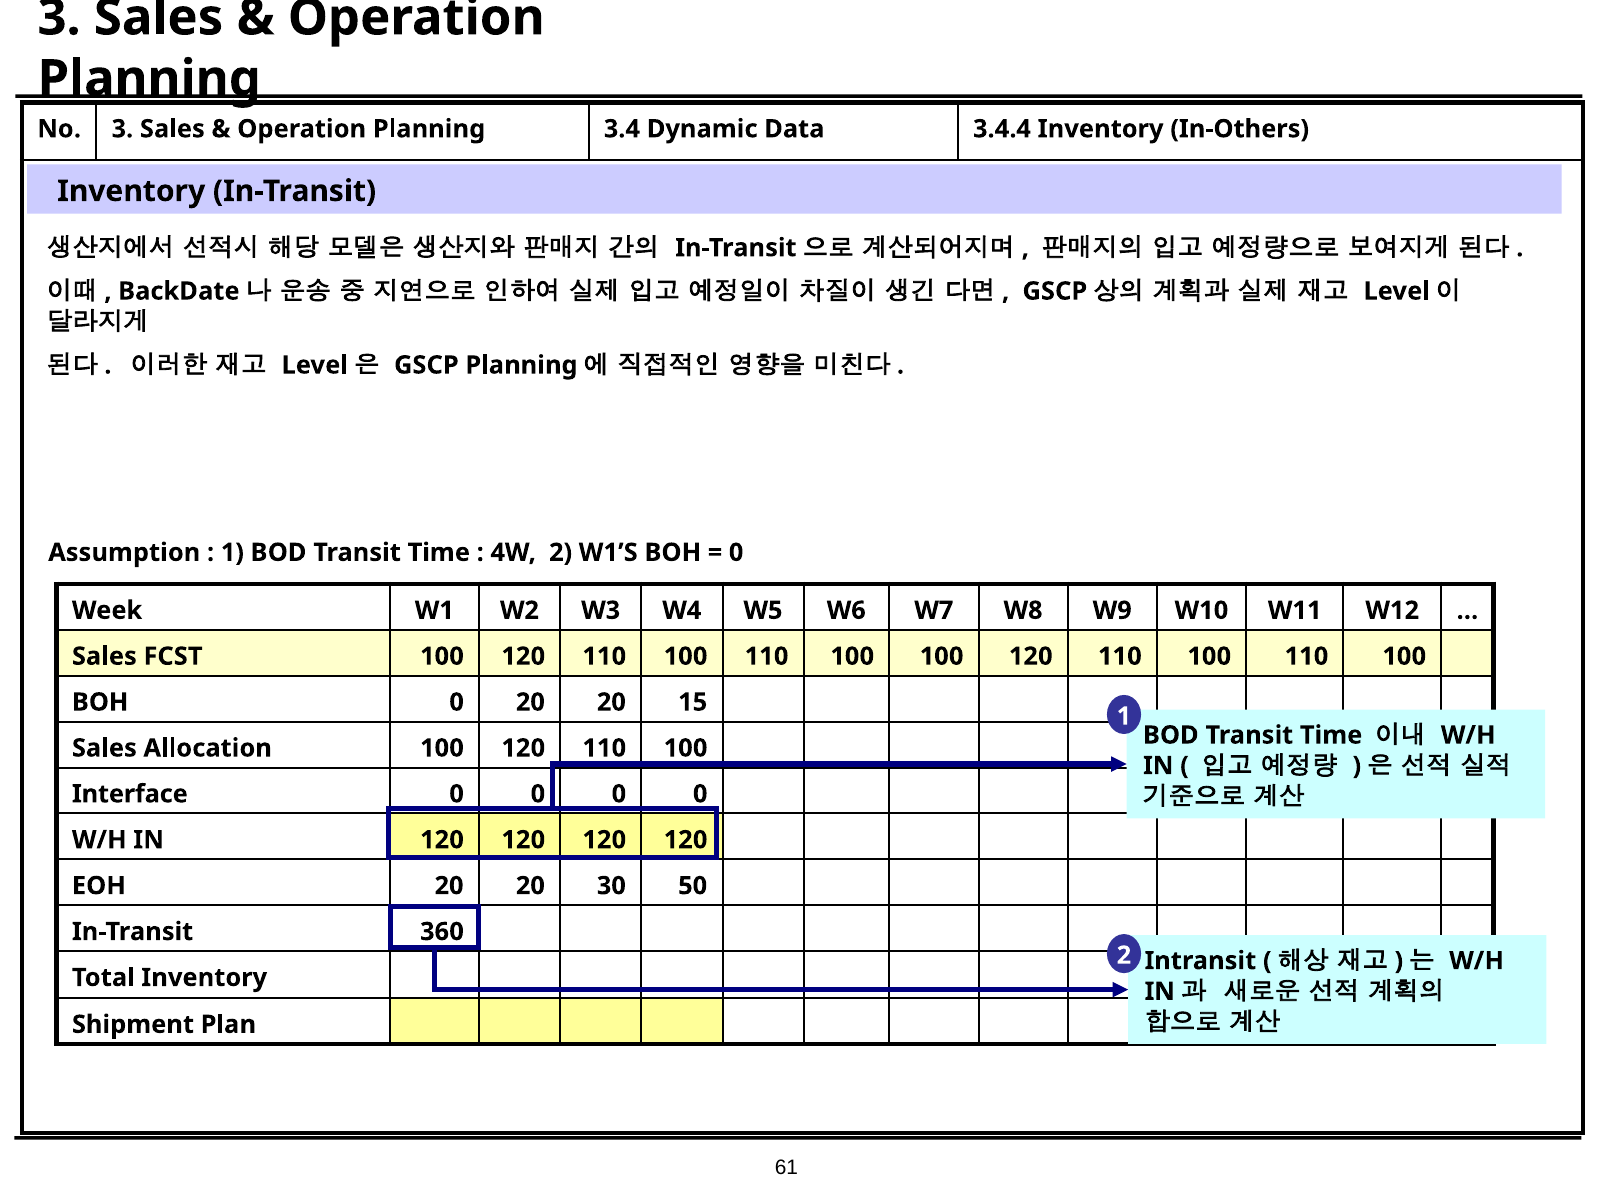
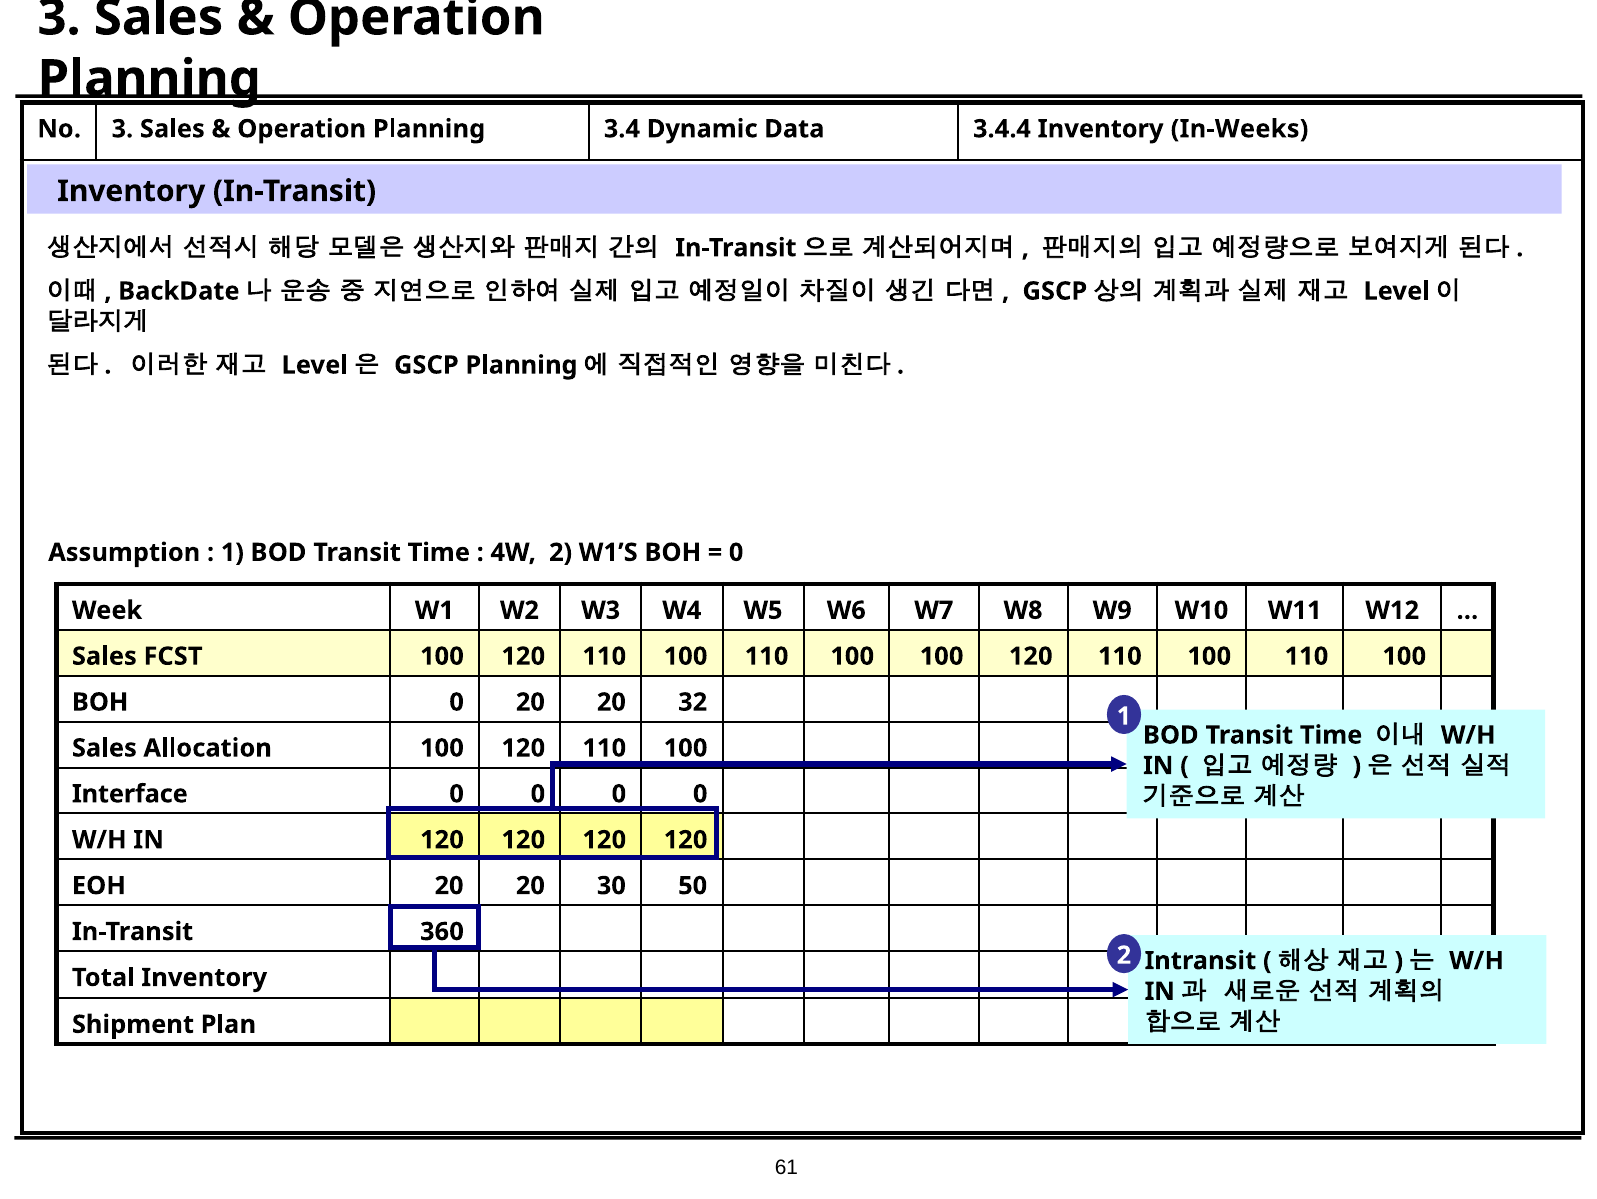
In-Others: In-Others -> In-Weeks (1240, 129)
15: 15 -> 32 (693, 702)
